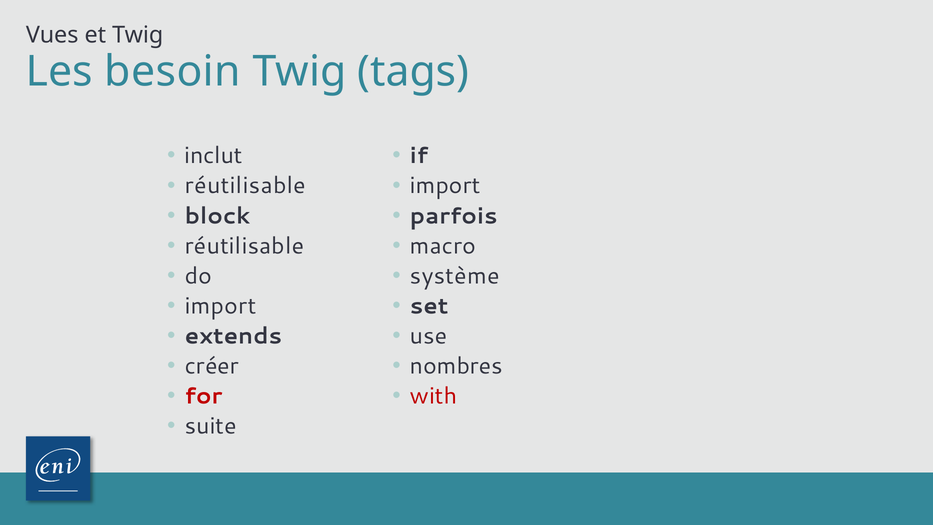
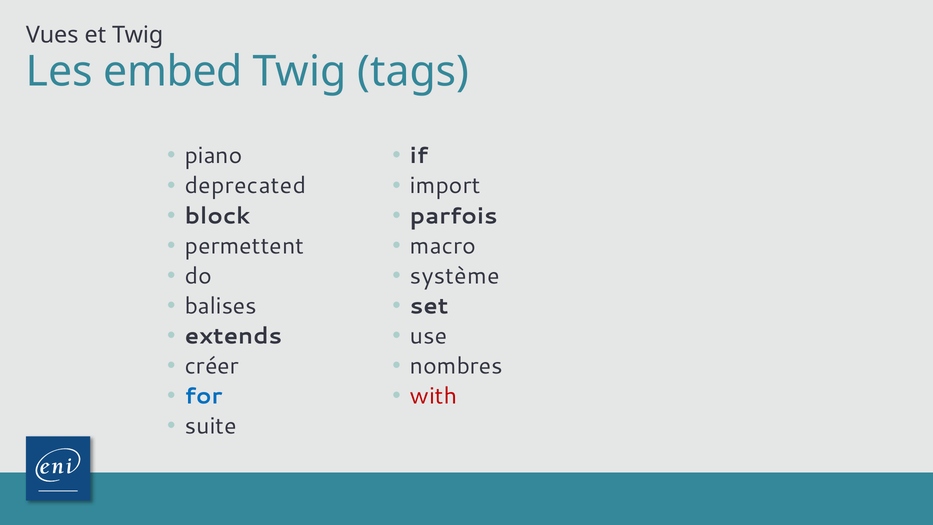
besoin: besoin -> embed (173, 72)
inclut: inclut -> piano (214, 156)
réutilisable: réutilisable -> deprecated (245, 186)
réutilisable: réutilisable -> permettent (244, 246)
import: import -> balises (221, 306)
for colour: red -> blue (204, 396)
